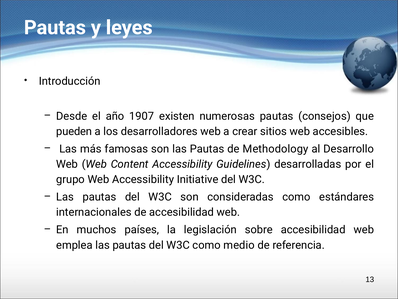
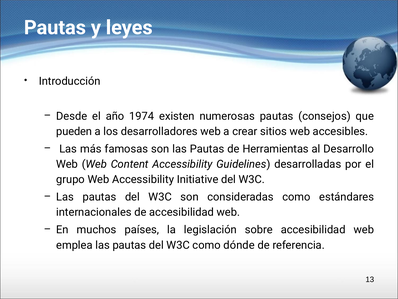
1907: 1907 -> 1974 (142, 116)
Methodology: Methodology -> Herramientas (276, 149)
medio: medio -> dónde (239, 245)
